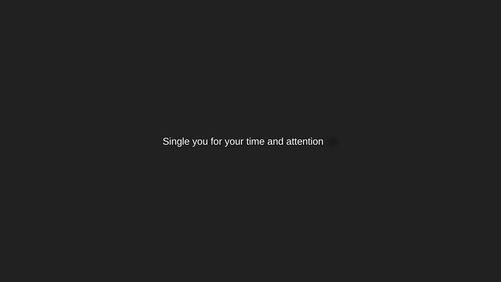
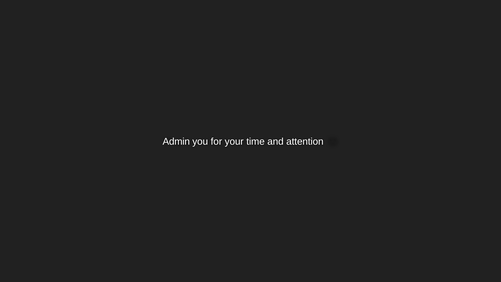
Single: Single -> Admin (176, 142)
